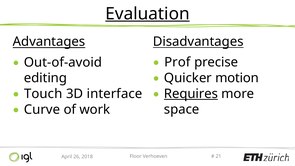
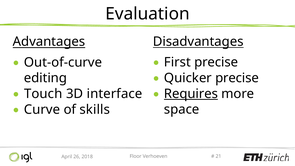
Evaluation underline: present -> none (147, 14)
Prof: Prof -> First (177, 62)
Out-of-avoid: Out-of-avoid -> Out-of-curve (63, 62)
Quicker motion: motion -> precise (237, 78)
work: work -> skills (95, 110)
